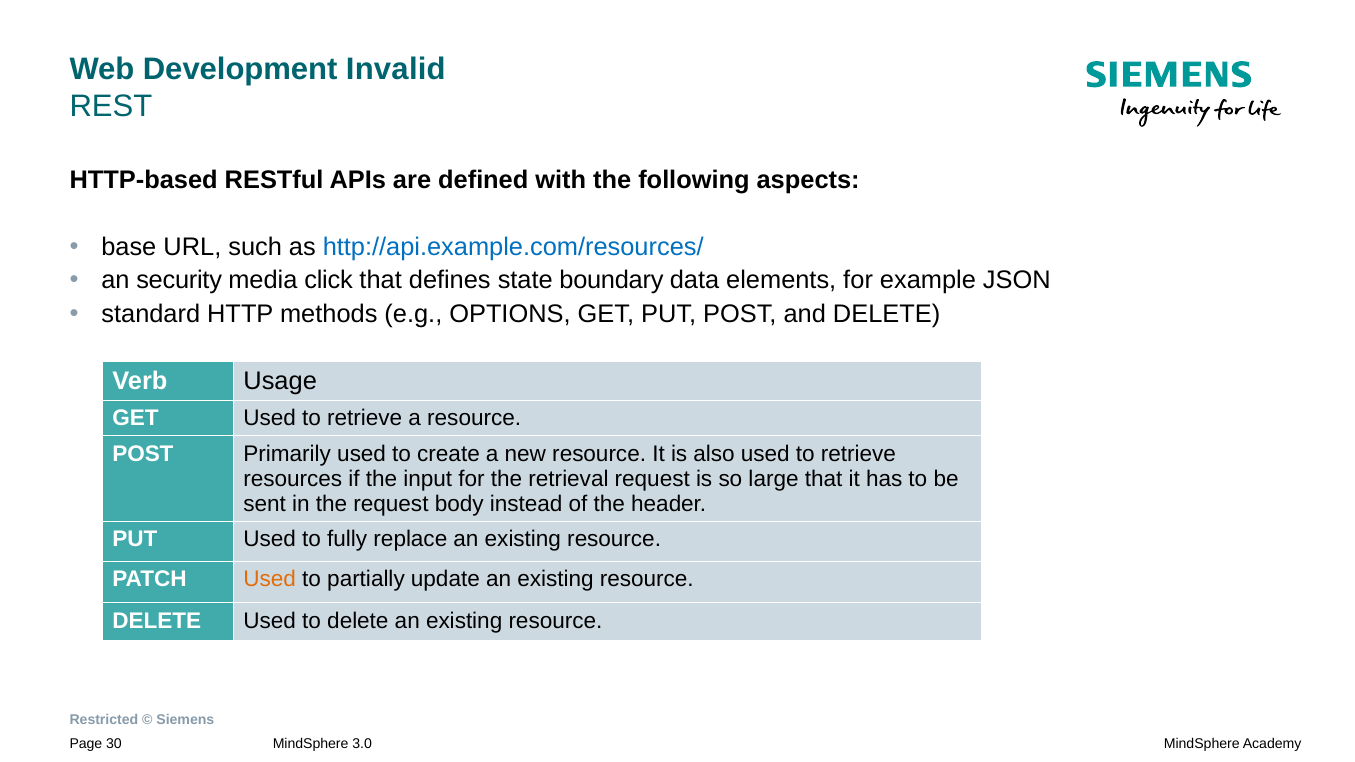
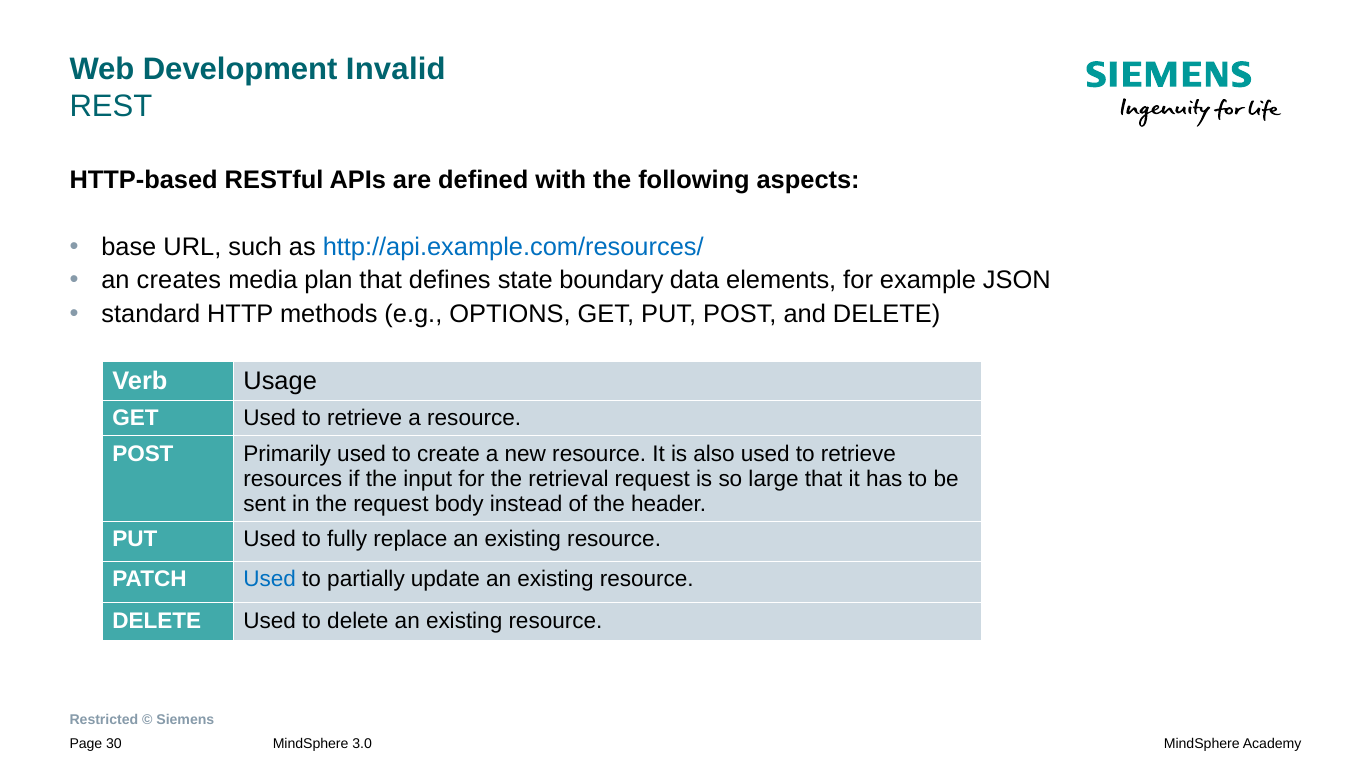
security: security -> creates (179, 281)
click: click -> plan (328, 281)
Used colour: orange -> blue (270, 579)
